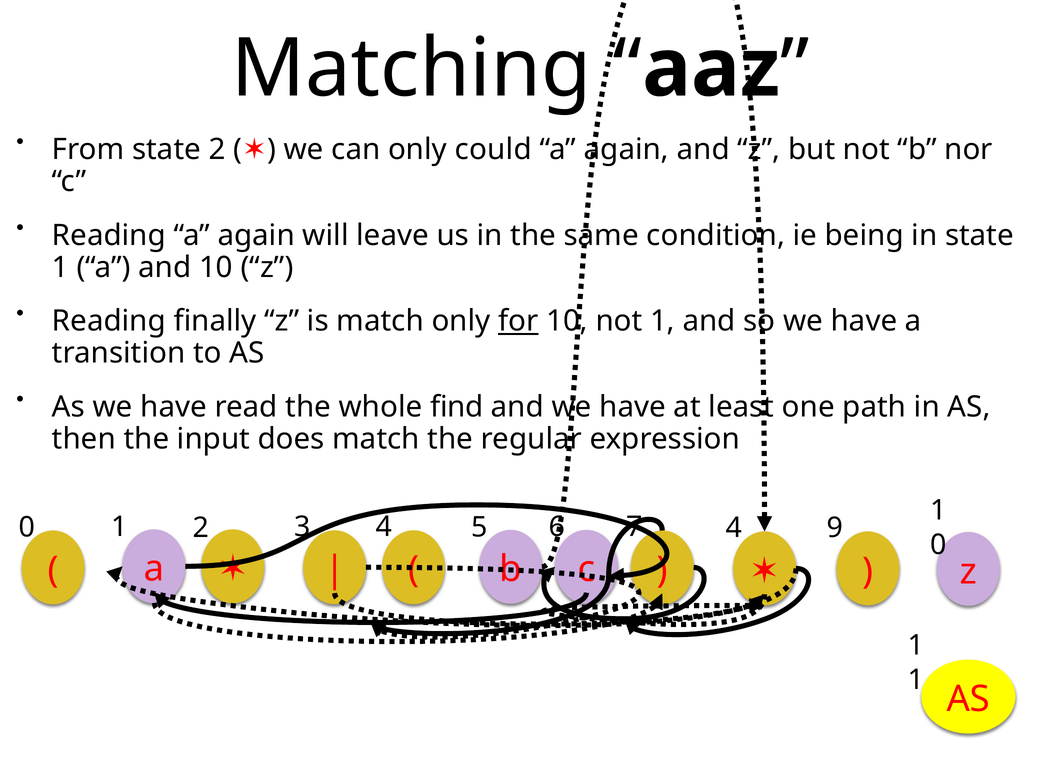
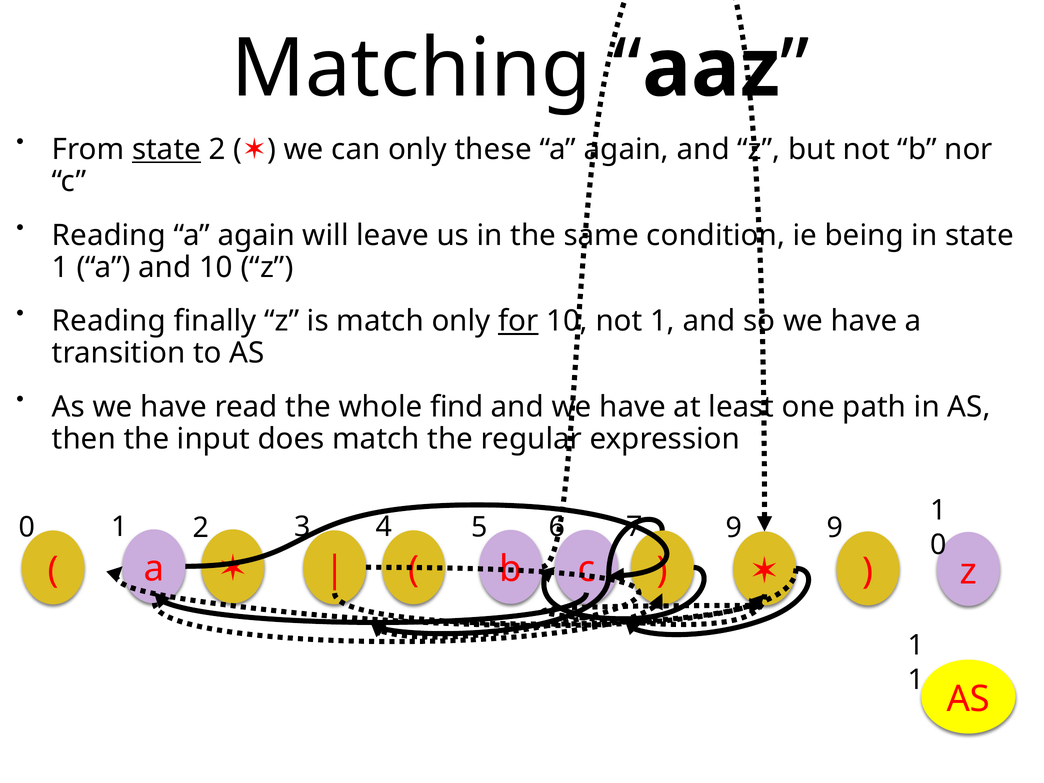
state underline: none -> present (167, 149)
could: could -> these (493, 149)
7 4: 4 -> 9 (734, 528)
